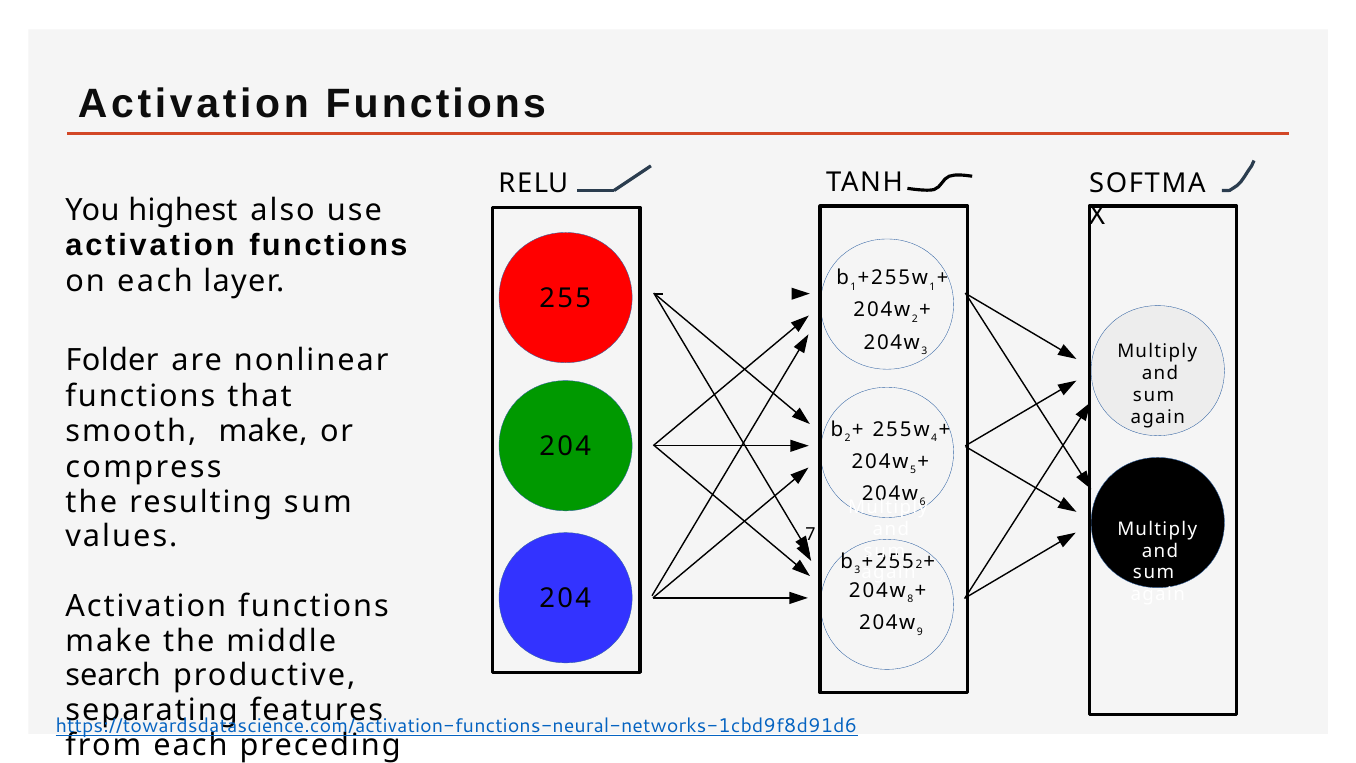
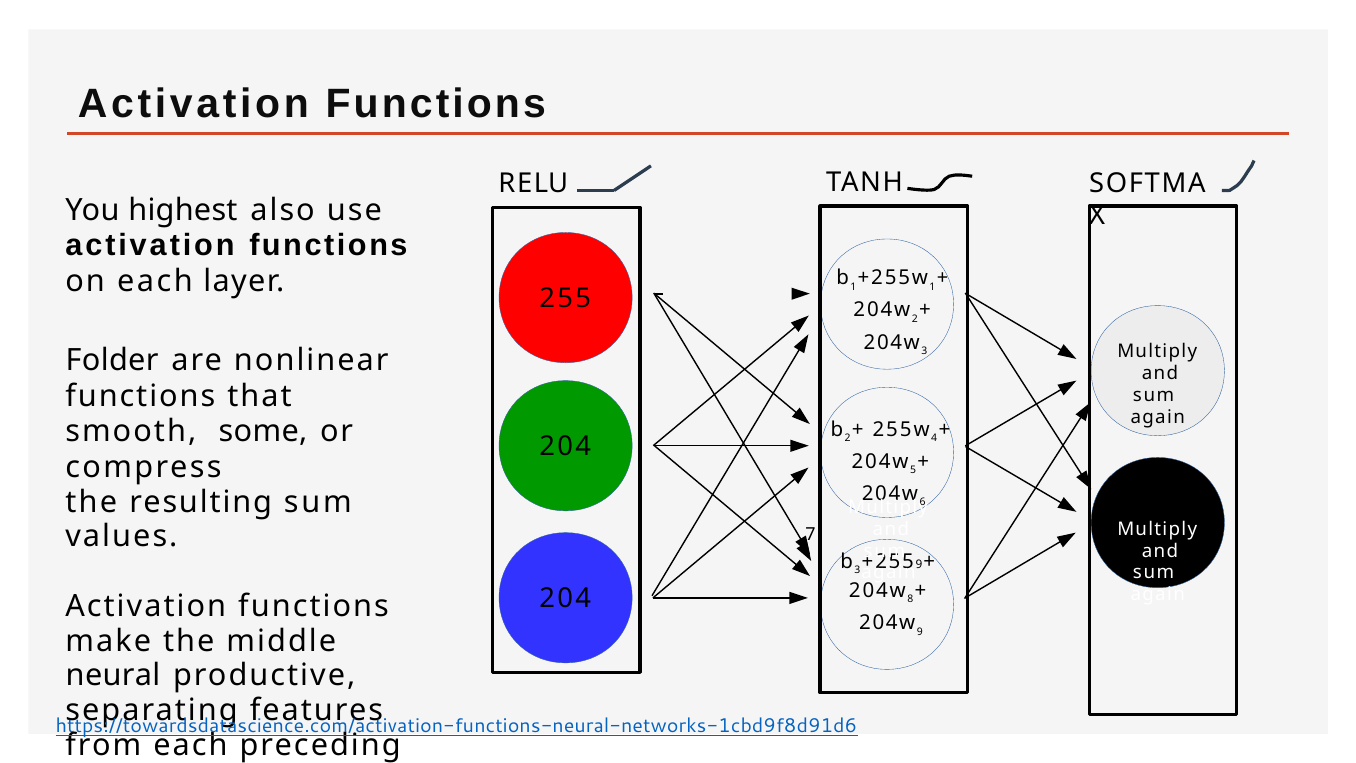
smooth make: make -> some (263, 432)
2: 2 -> 9 (919, 564)
search: search -> neural (113, 675)
